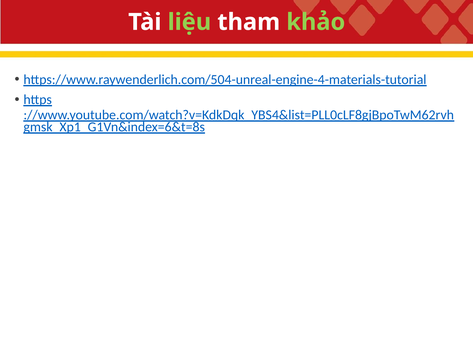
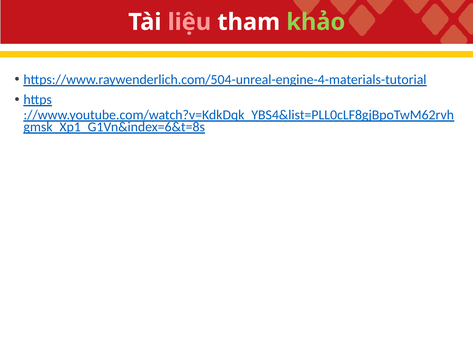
liệu colour: light green -> pink (189, 22)
